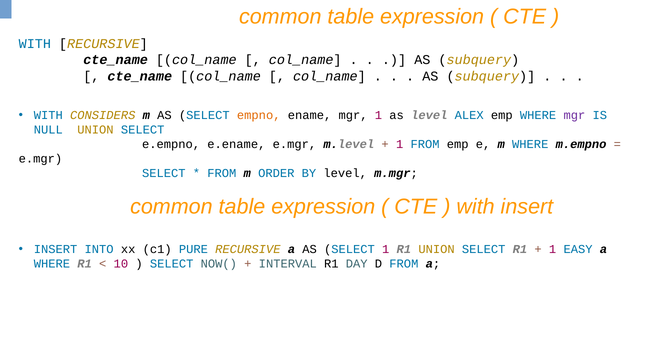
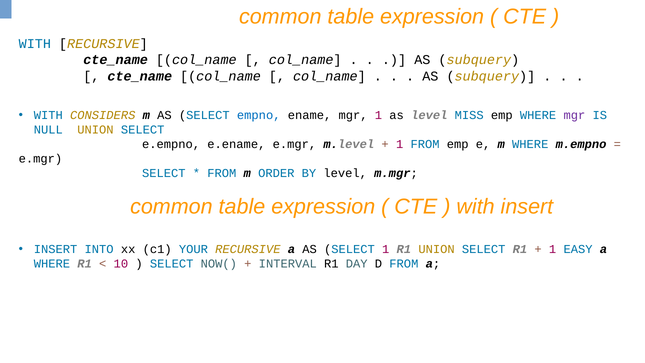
empno colour: orange -> blue (259, 115)
ALEX: ALEX -> MISS (469, 115)
PURE: PURE -> YOUR (193, 249)
